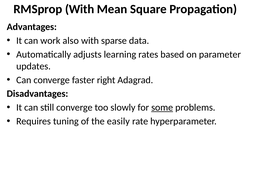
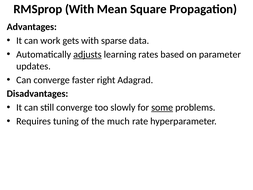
also: also -> gets (71, 41)
adjusts underline: none -> present (87, 54)
easily: easily -> much (118, 121)
